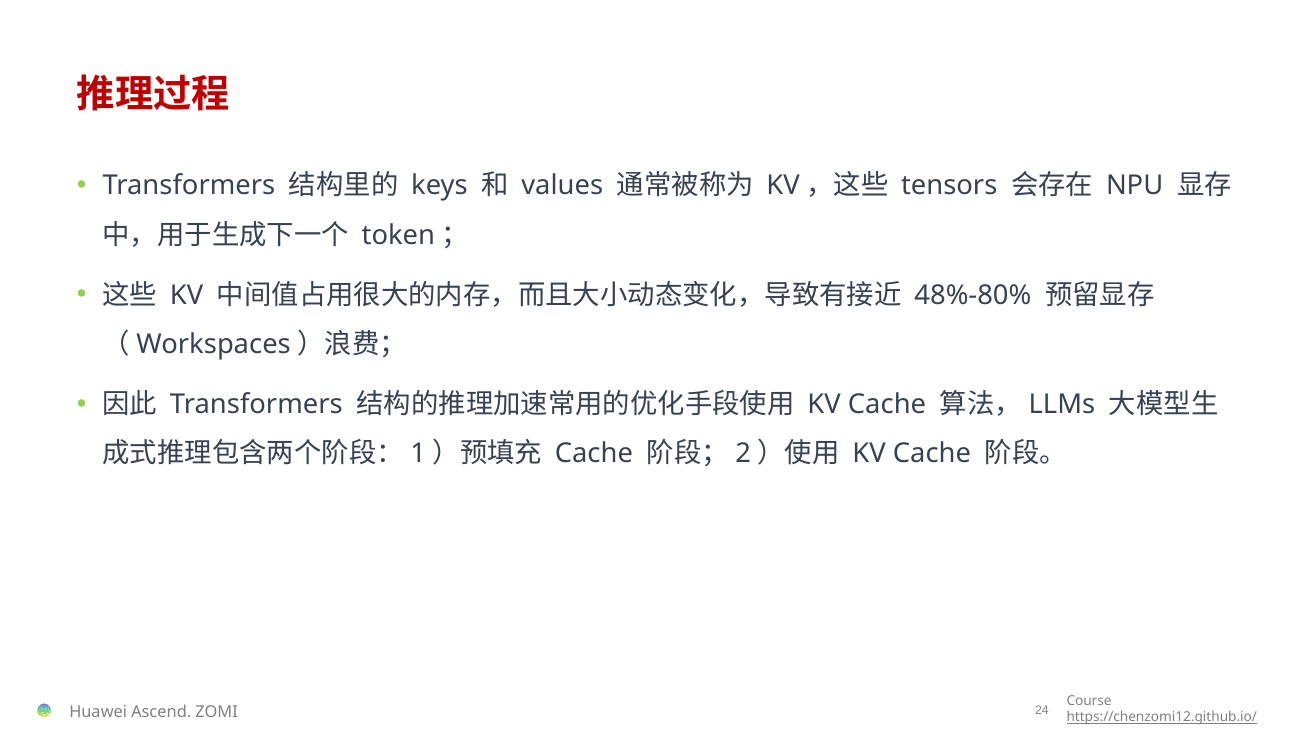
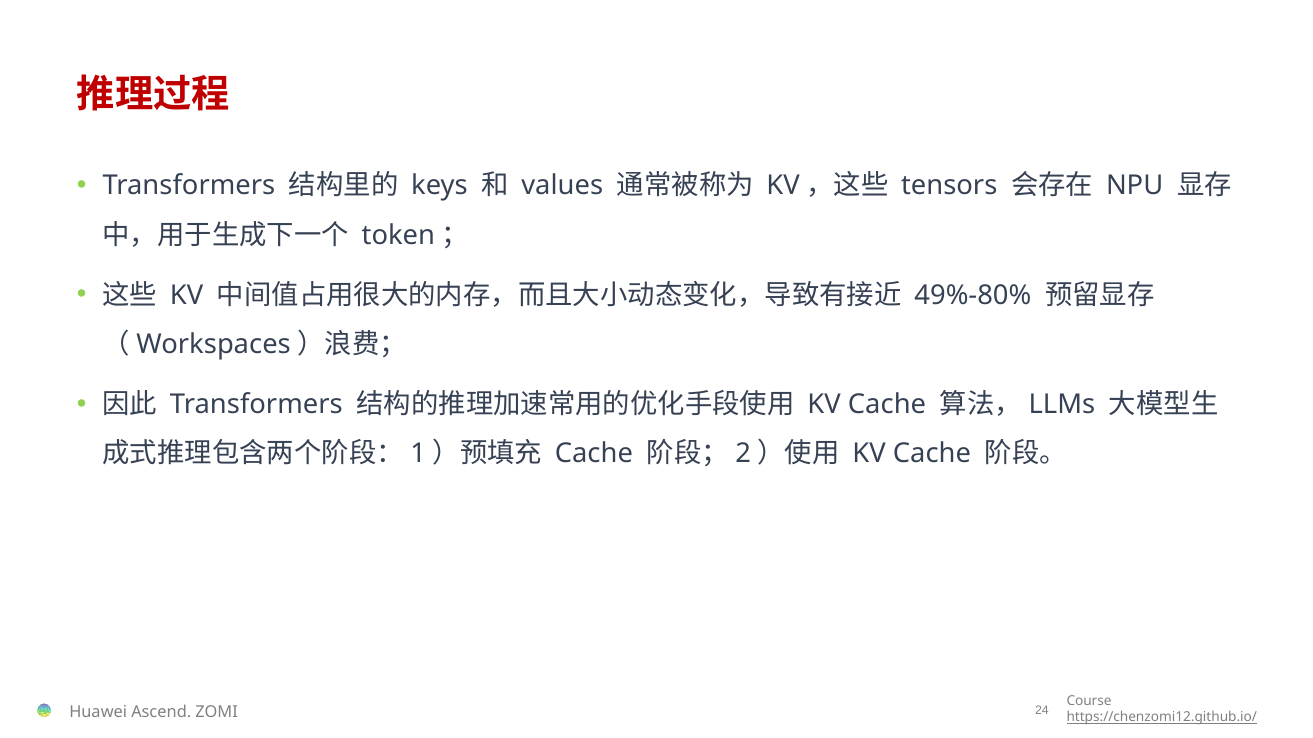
48%-80%: 48%-80% -> 49%-80% (973, 295)
